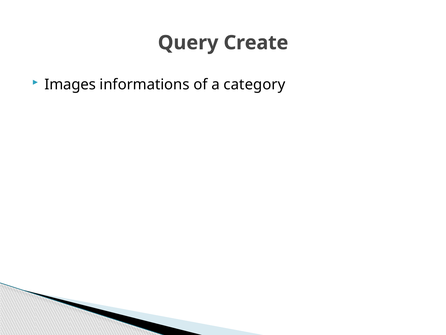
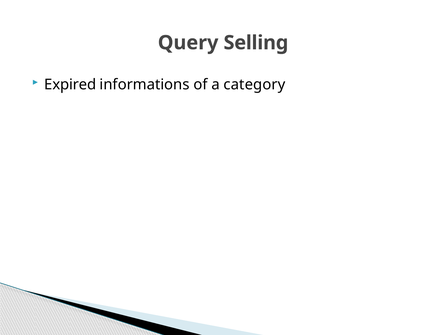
Create: Create -> Selling (256, 43)
Images: Images -> Expired (70, 84)
